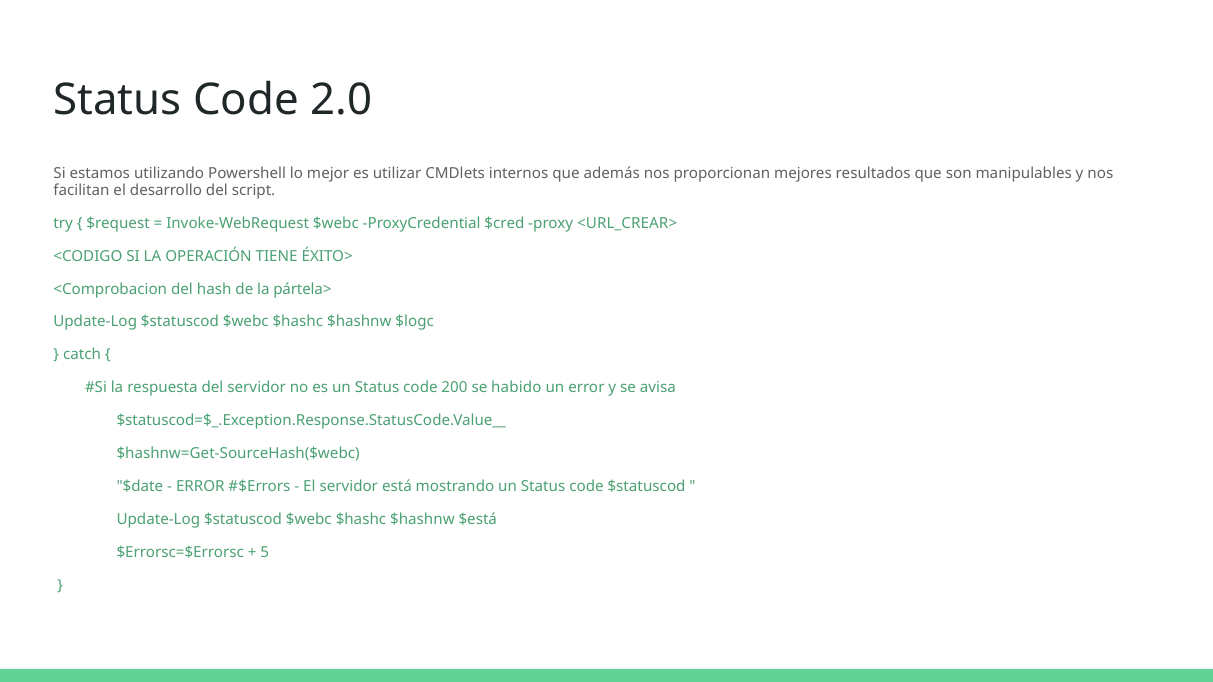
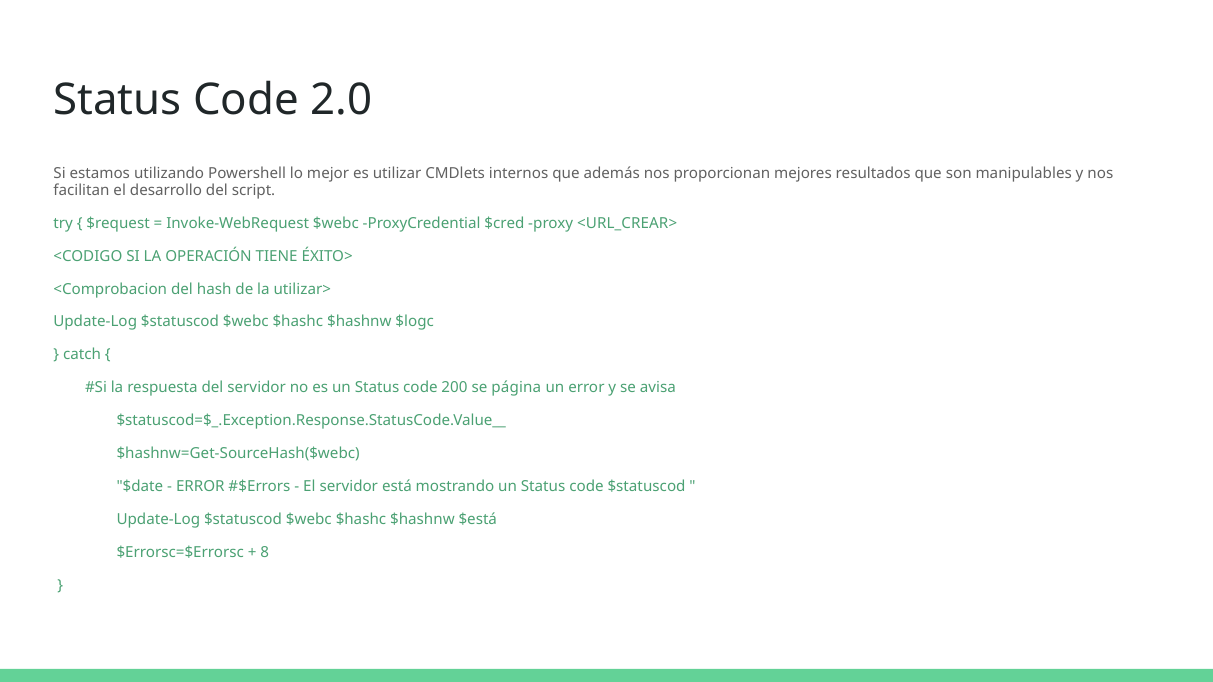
pártela>: pártela> -> utilizar> (302, 289)
habido: habido -> página (516, 388)
5: 5 -> 8 (265, 552)
